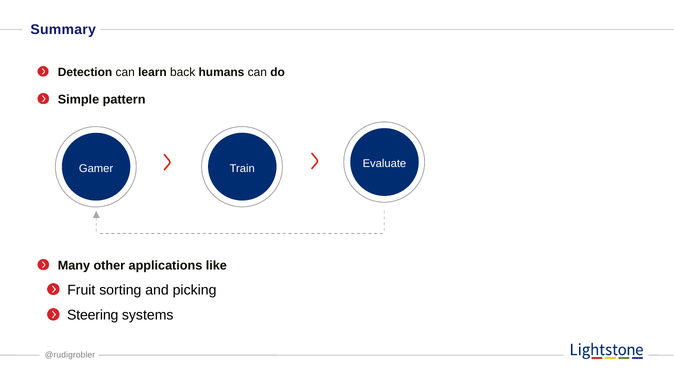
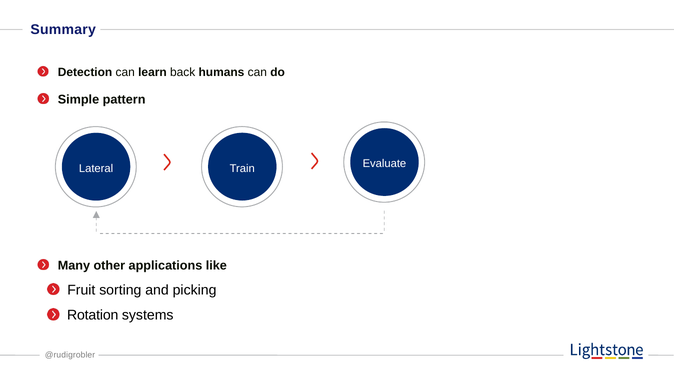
Gamer: Gamer -> Lateral (96, 168)
Steering: Steering -> Rotation (93, 315)
